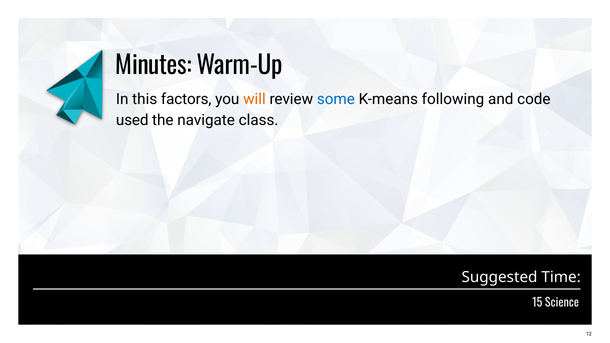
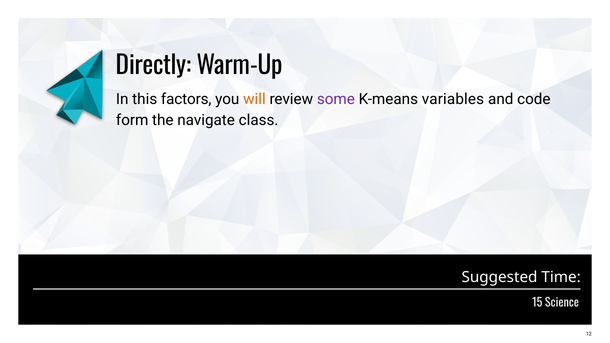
Minutes: Minutes -> Directly (154, 66)
some colour: blue -> purple (336, 99)
following: following -> variables (453, 99)
used: used -> form (132, 120)
